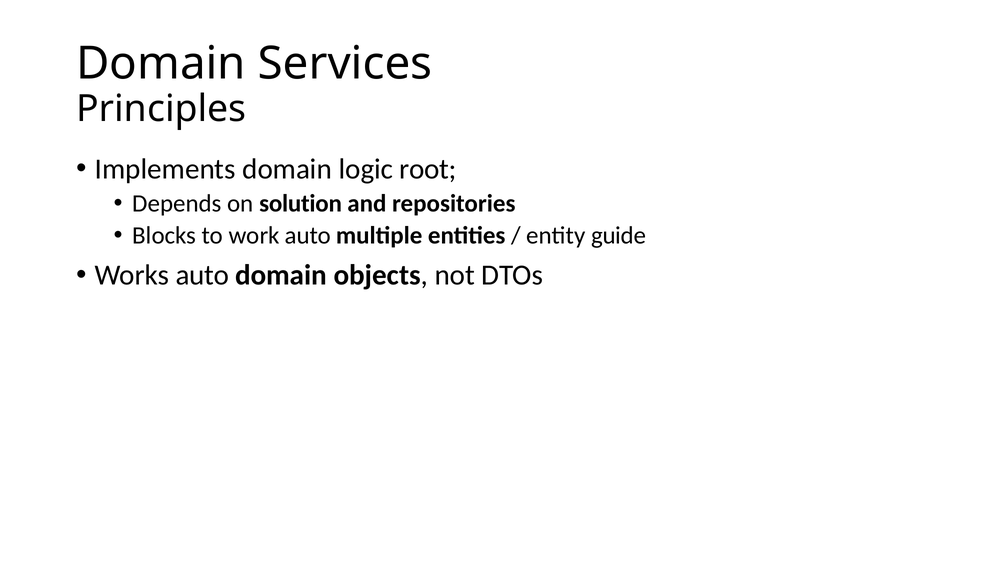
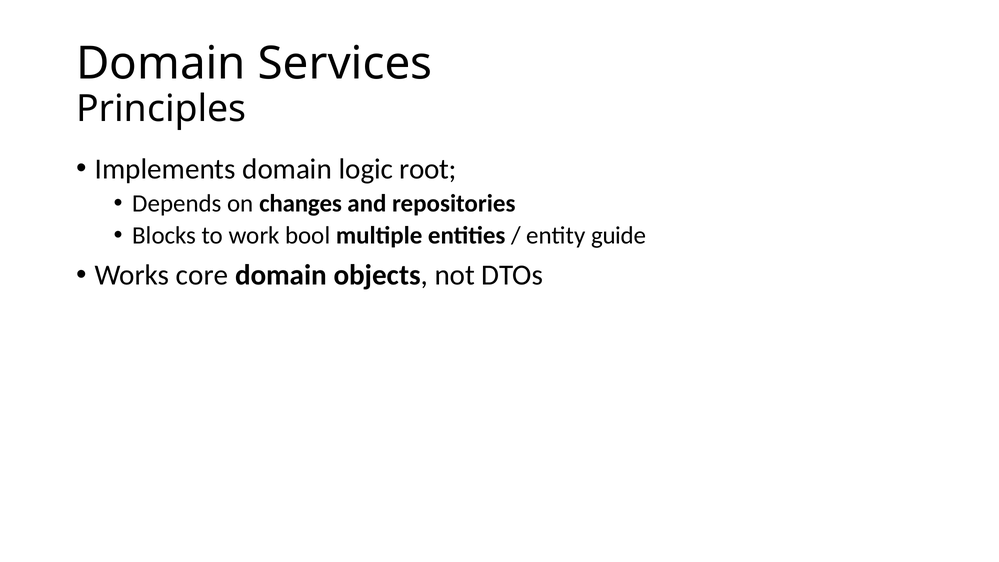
solution: solution -> changes (301, 203)
work auto: auto -> bool (308, 235)
Works auto: auto -> core (202, 275)
